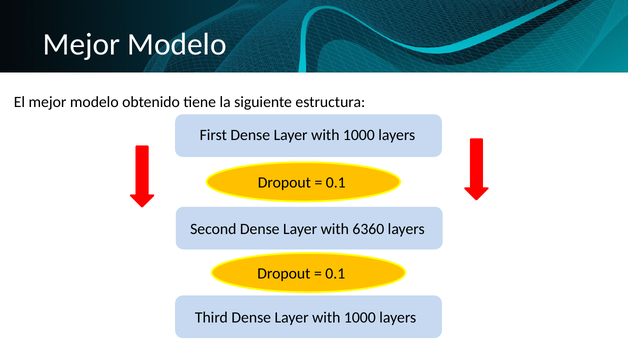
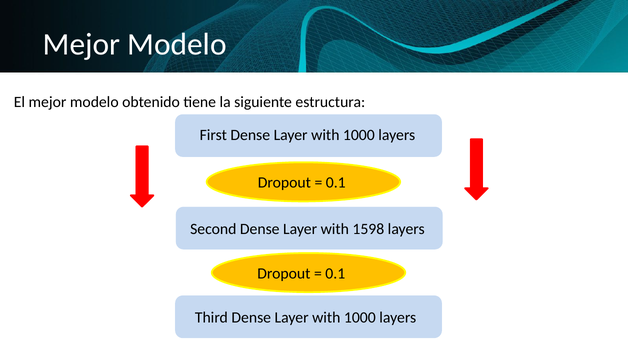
6360: 6360 -> 1598 (368, 229)
